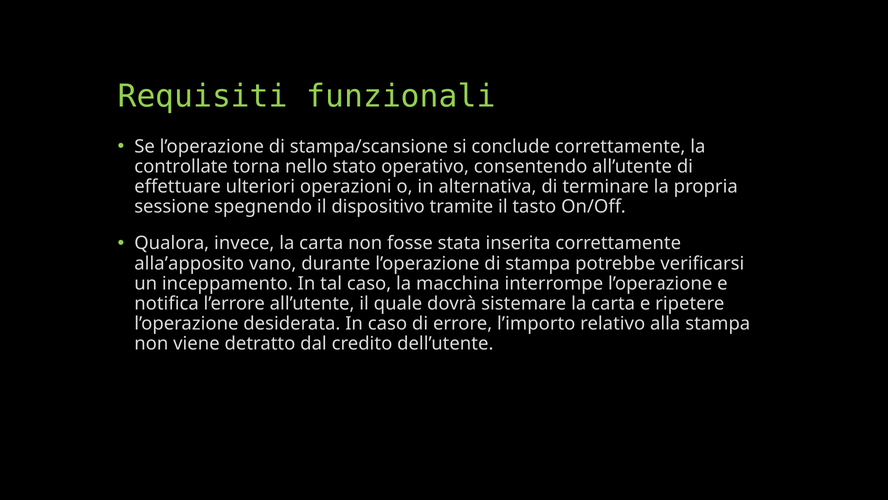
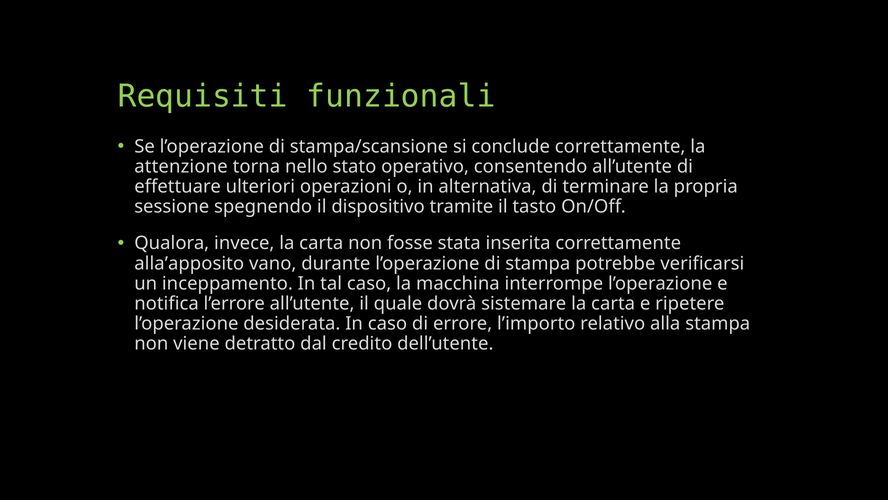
controllate: controllate -> attenzione (181, 166)
